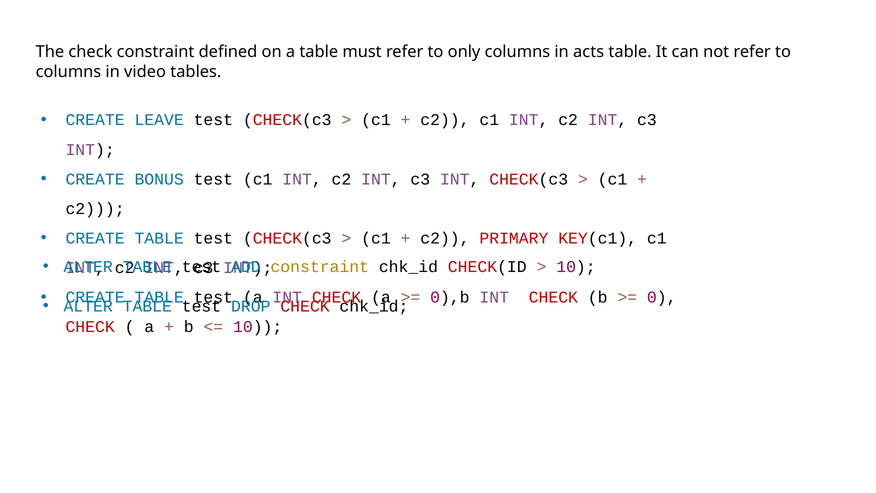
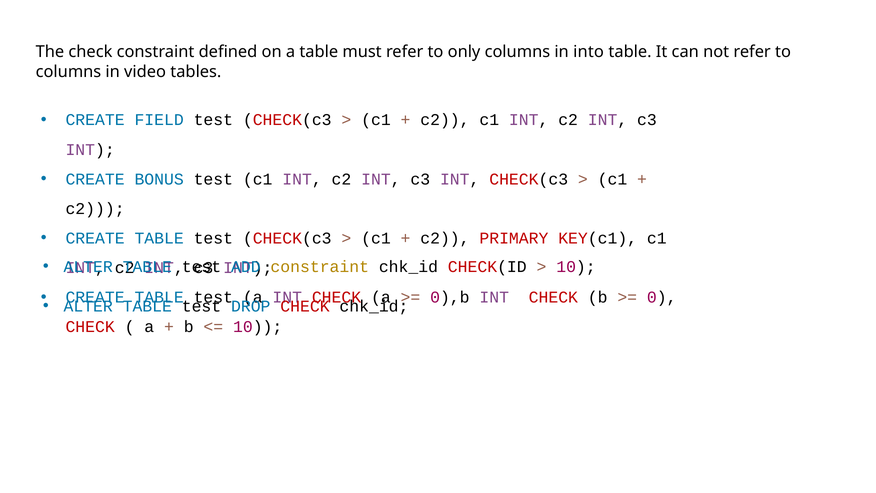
acts: acts -> into (589, 52)
LEAVE: LEAVE -> FIELD (159, 120)
